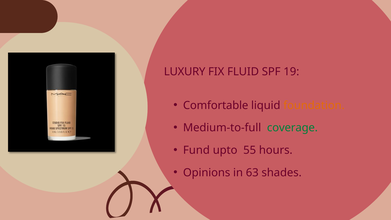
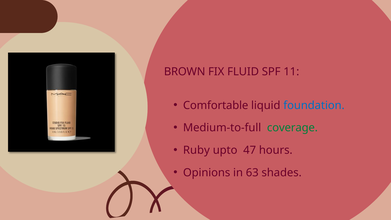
LUXURY: LUXURY -> BROWN (185, 72)
19: 19 -> 11 (291, 72)
foundation colour: orange -> blue (314, 105)
Fund: Fund -> Ruby (196, 150)
55: 55 -> 47 (250, 150)
